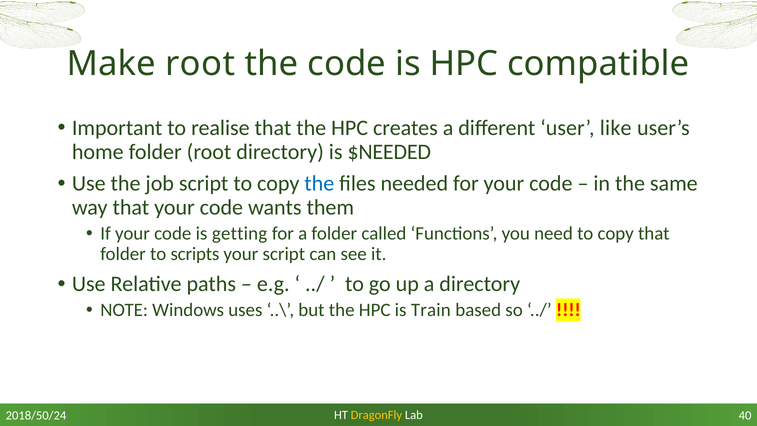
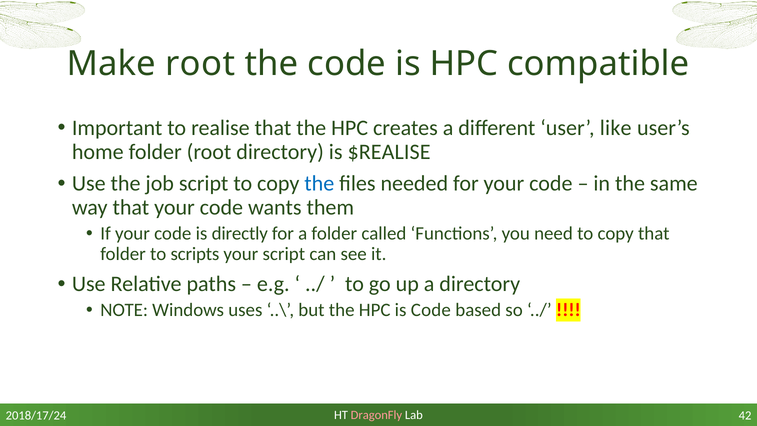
$NEEDED: $NEEDED -> $REALISE (389, 152)
getting: getting -> directly (240, 234)
is Train: Train -> Code (431, 310)
DragonFly colour: yellow -> pink (376, 415)
40: 40 -> 42 (745, 415)
2018/50/24: 2018/50/24 -> 2018/17/24 (36, 415)
